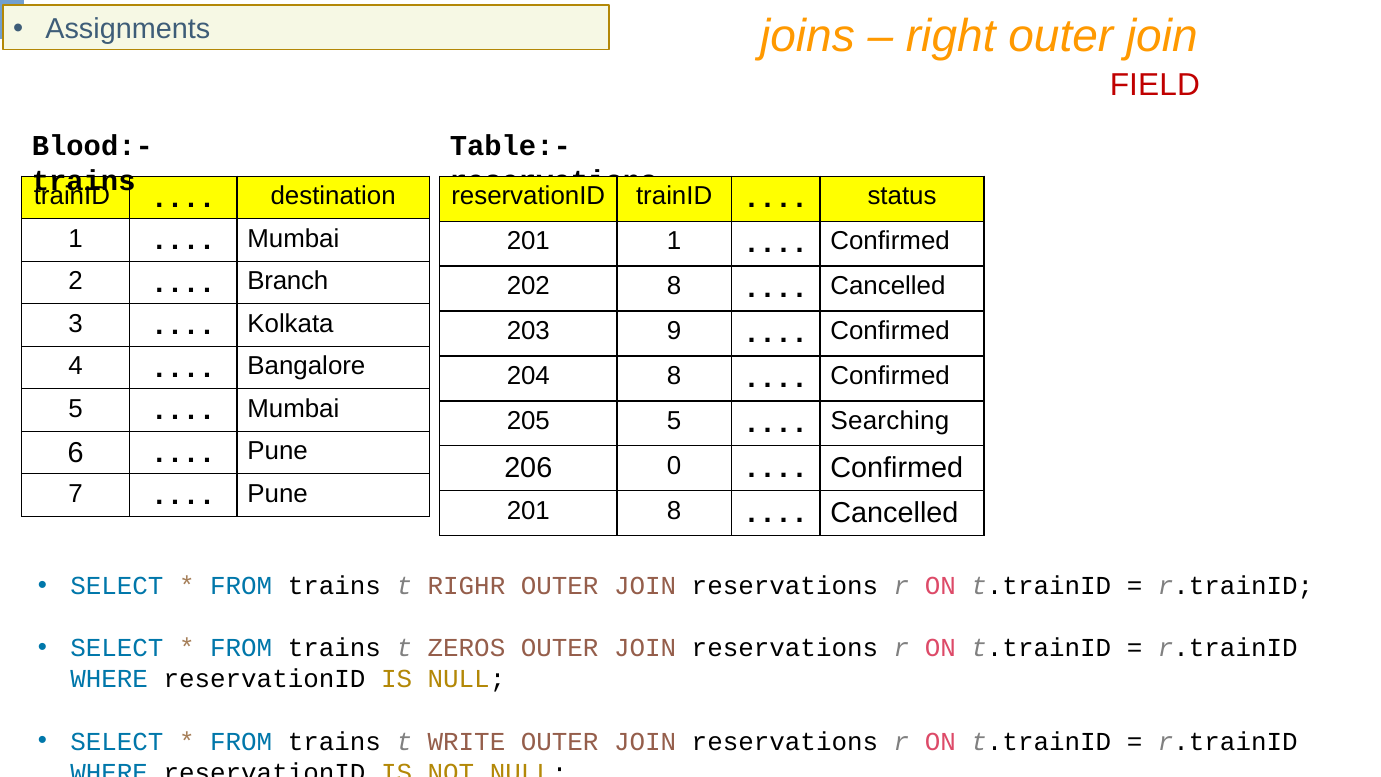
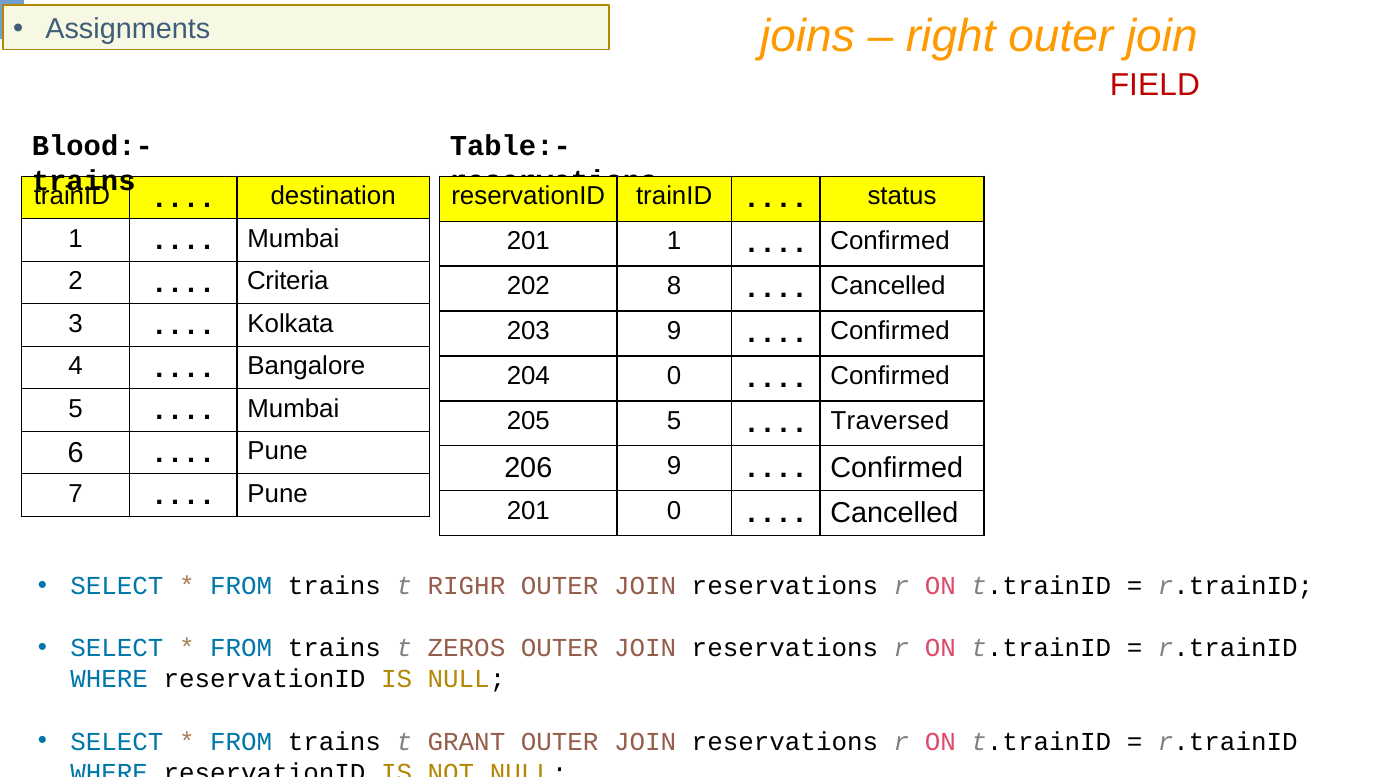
Branch: Branch -> Criteria (288, 281)
204 8: 8 -> 0 (674, 376)
Searching: Searching -> Traversed (890, 421)
206 0: 0 -> 9 (674, 466)
201 8: 8 -> 0 (674, 511)
WRITE: WRITE -> GRANT (466, 741)
